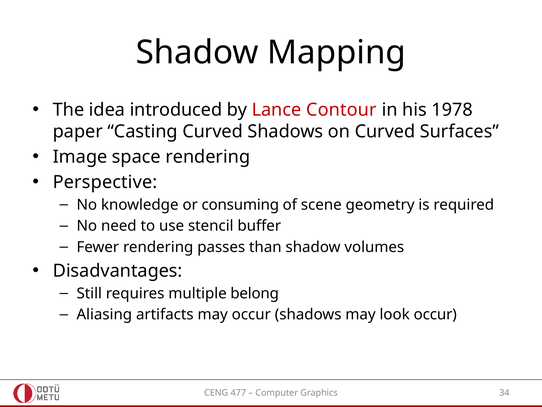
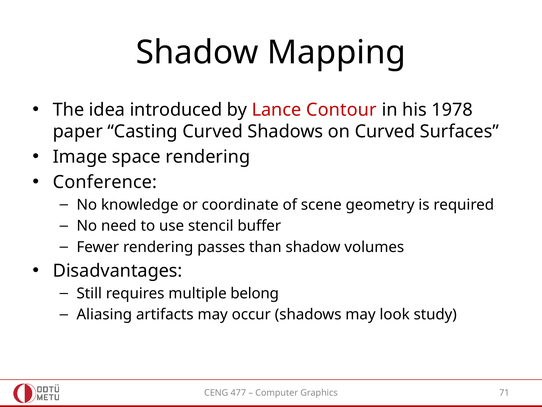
Perspective: Perspective -> Conference (105, 182)
consuming: consuming -> coordinate (240, 205)
look occur: occur -> study (435, 314)
34: 34 -> 71 (504, 393)
